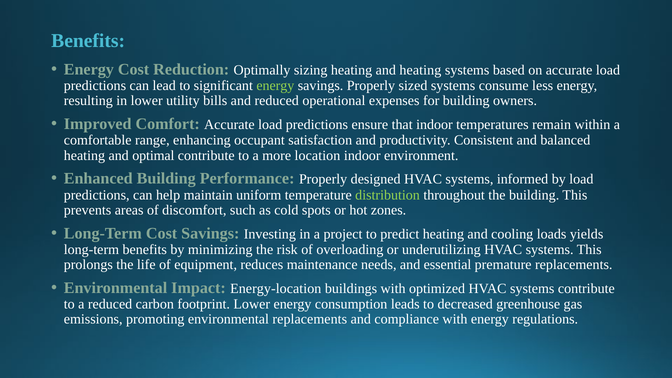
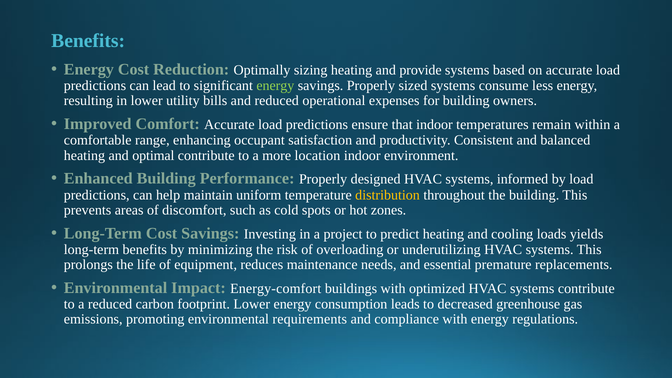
and heating: heating -> provide (420, 70)
distribution colour: light green -> yellow (388, 195)
Energy-location: Energy-location -> Energy-comfort (276, 289)
environmental replacements: replacements -> requirements (310, 319)
